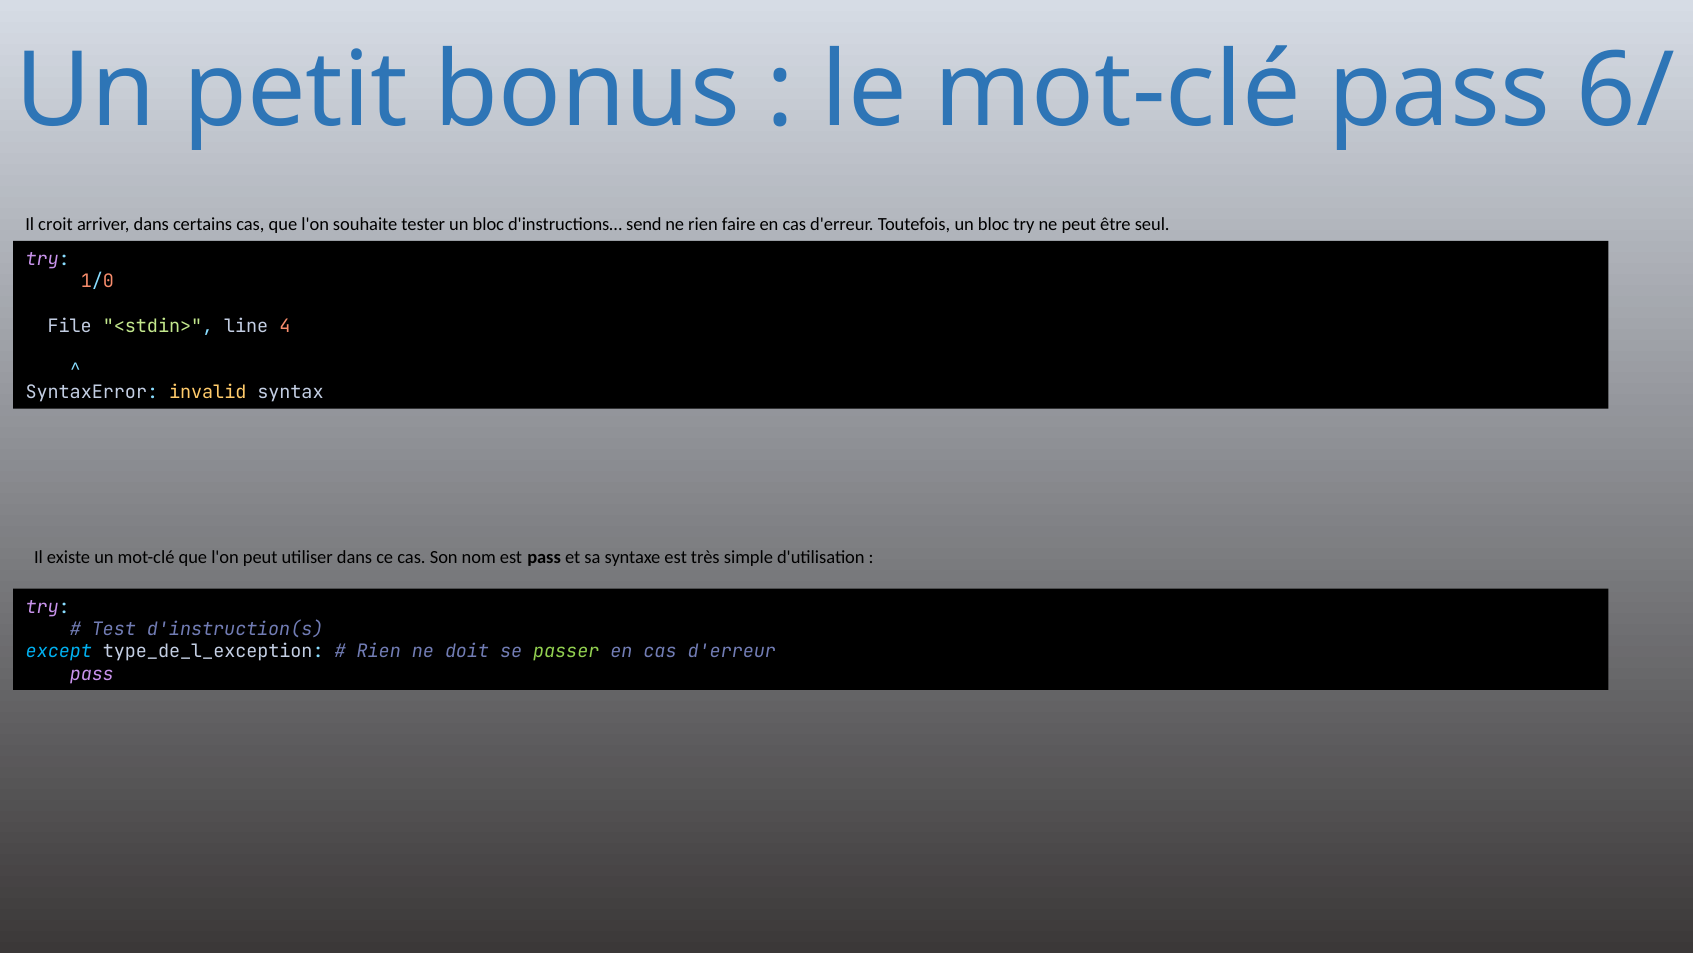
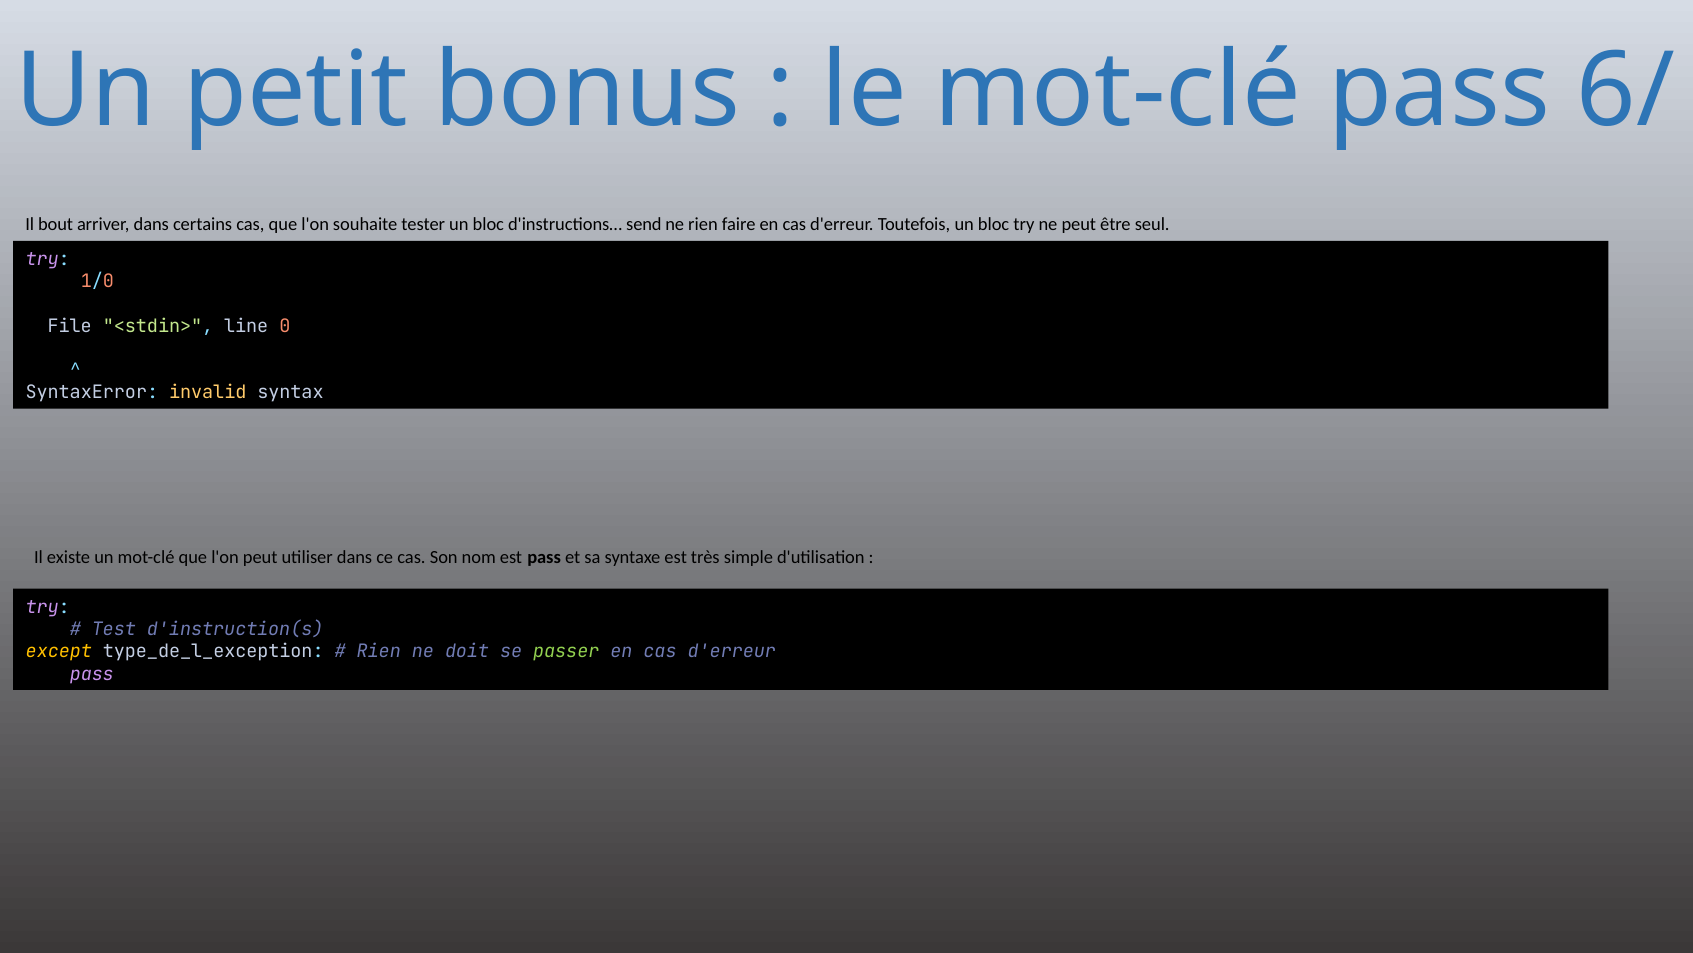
croit: croit -> bout (56, 224)
4: 4 -> 0 (285, 326)
except colour: light blue -> yellow (59, 651)
